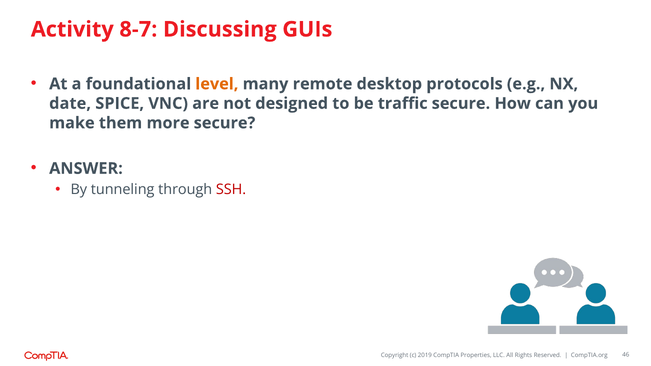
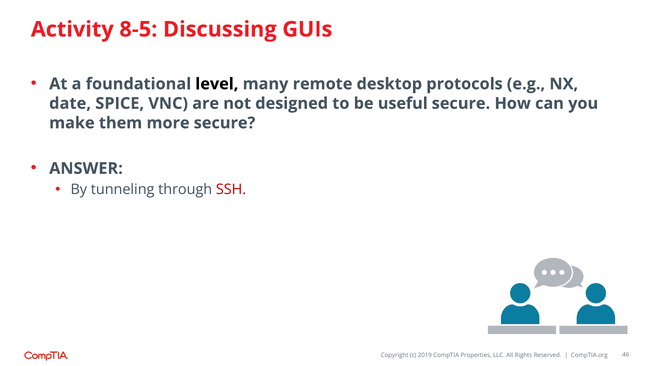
8-7: 8-7 -> 8-5 (138, 29)
level colour: orange -> black (217, 84)
traffic: traffic -> useful (403, 103)
